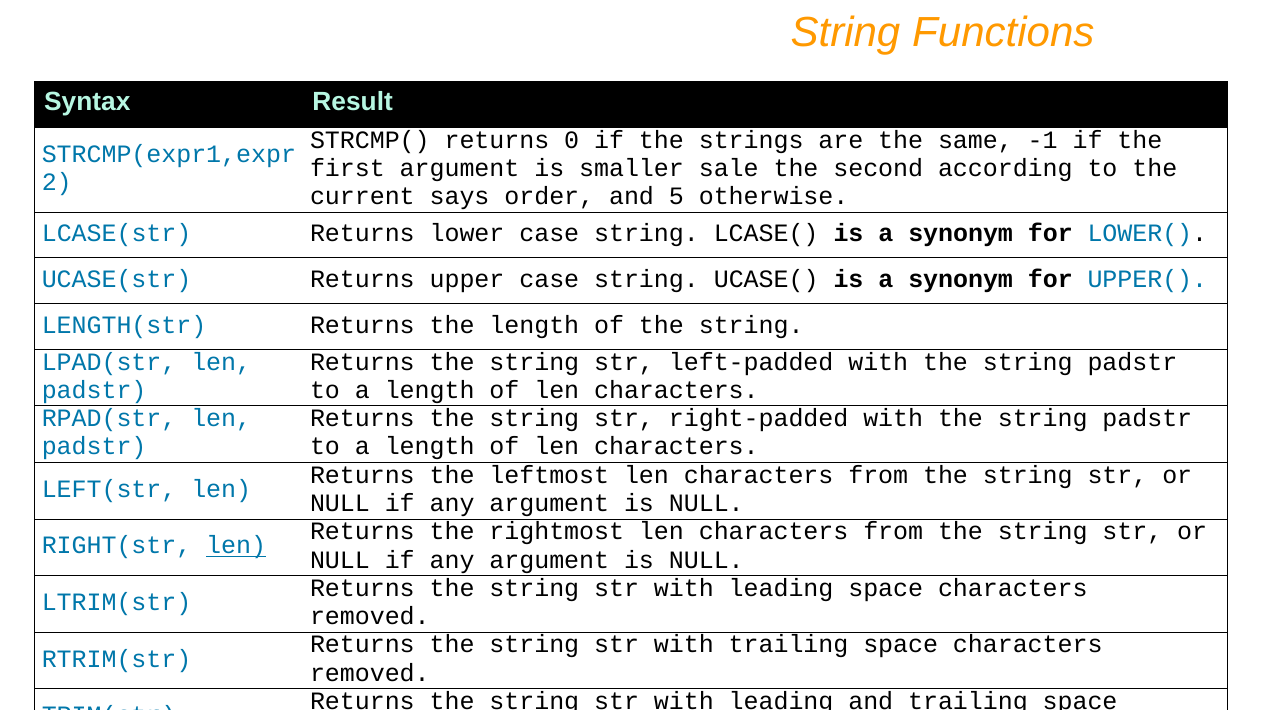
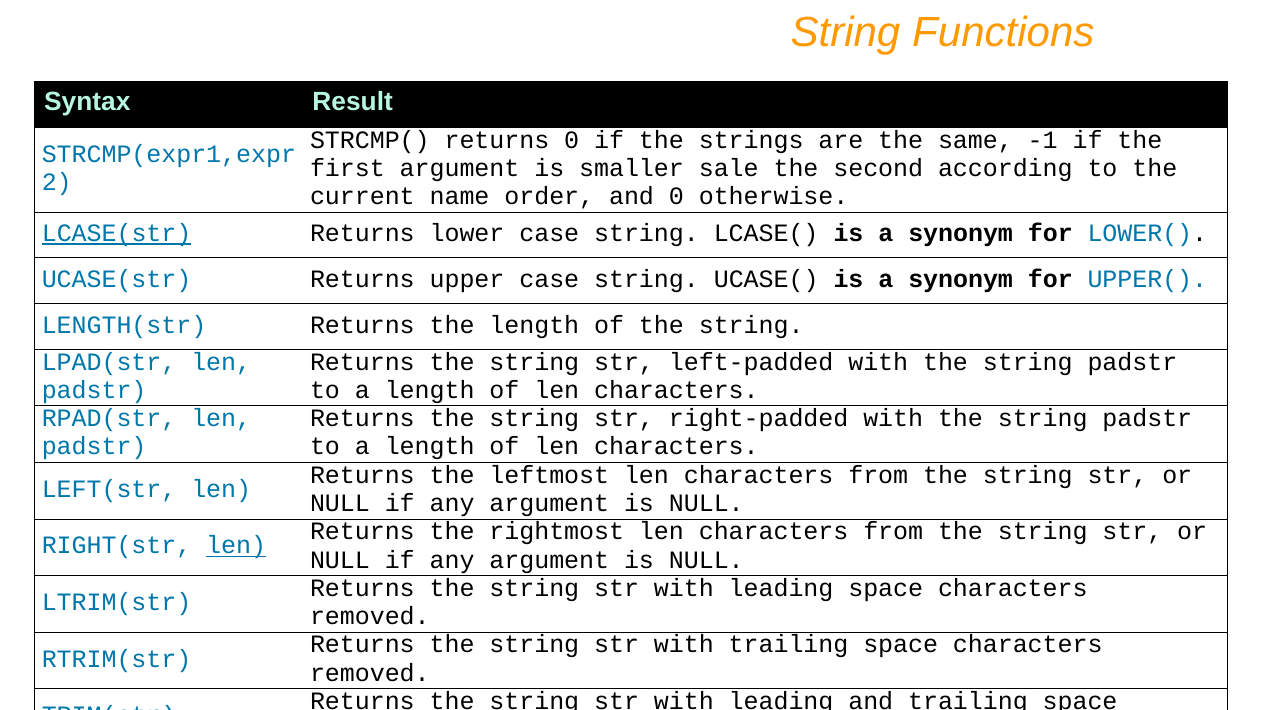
says: says -> name (460, 196)
and 5: 5 -> 0 (676, 196)
LCASE(str underline: none -> present (117, 233)
